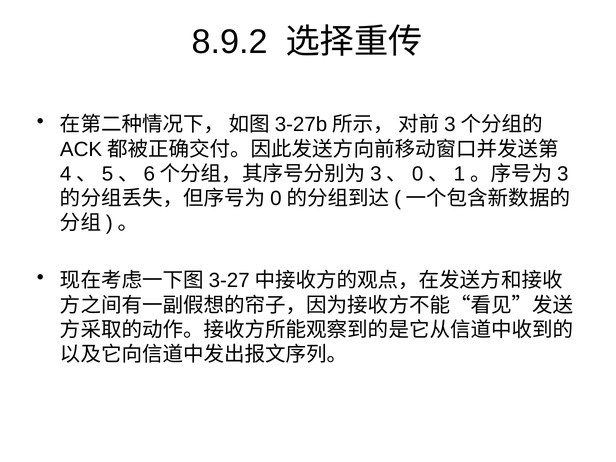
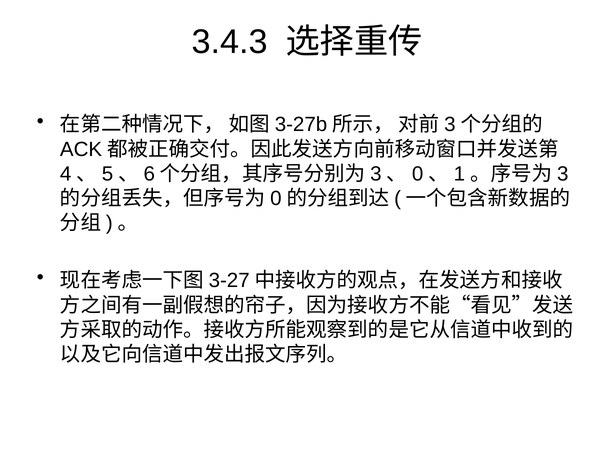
8.9.2: 8.9.2 -> 3.4.3 (230, 42)
